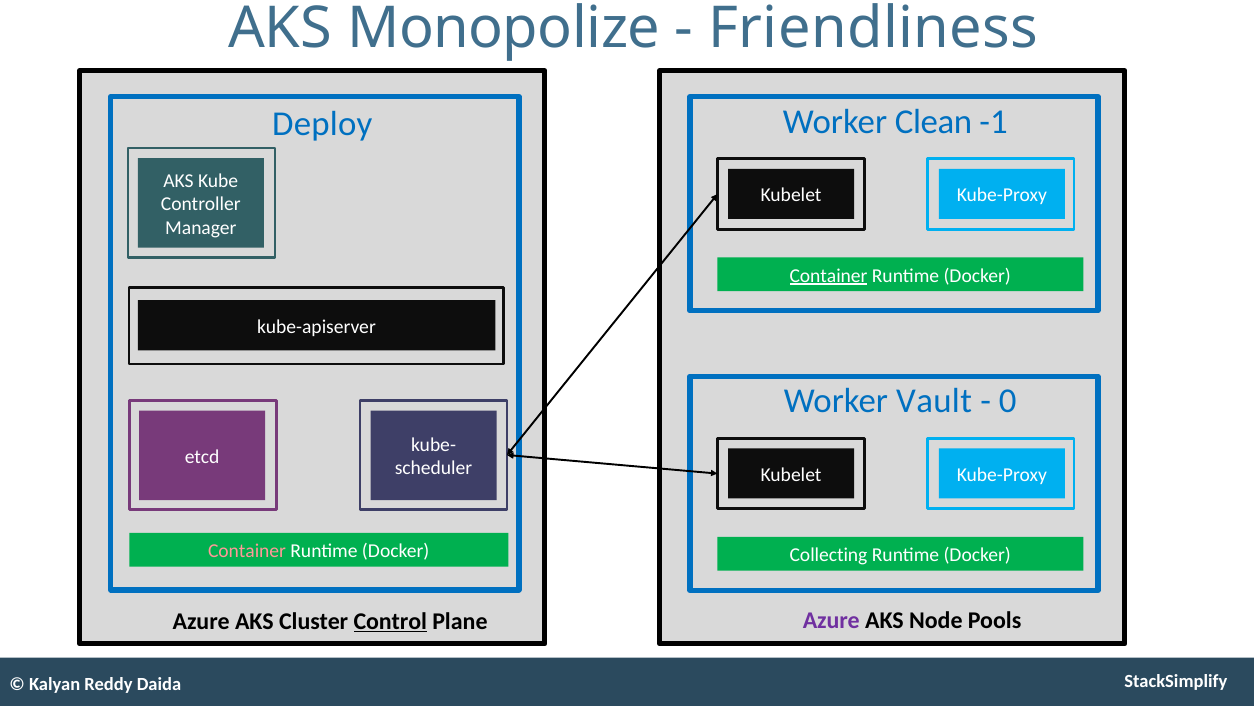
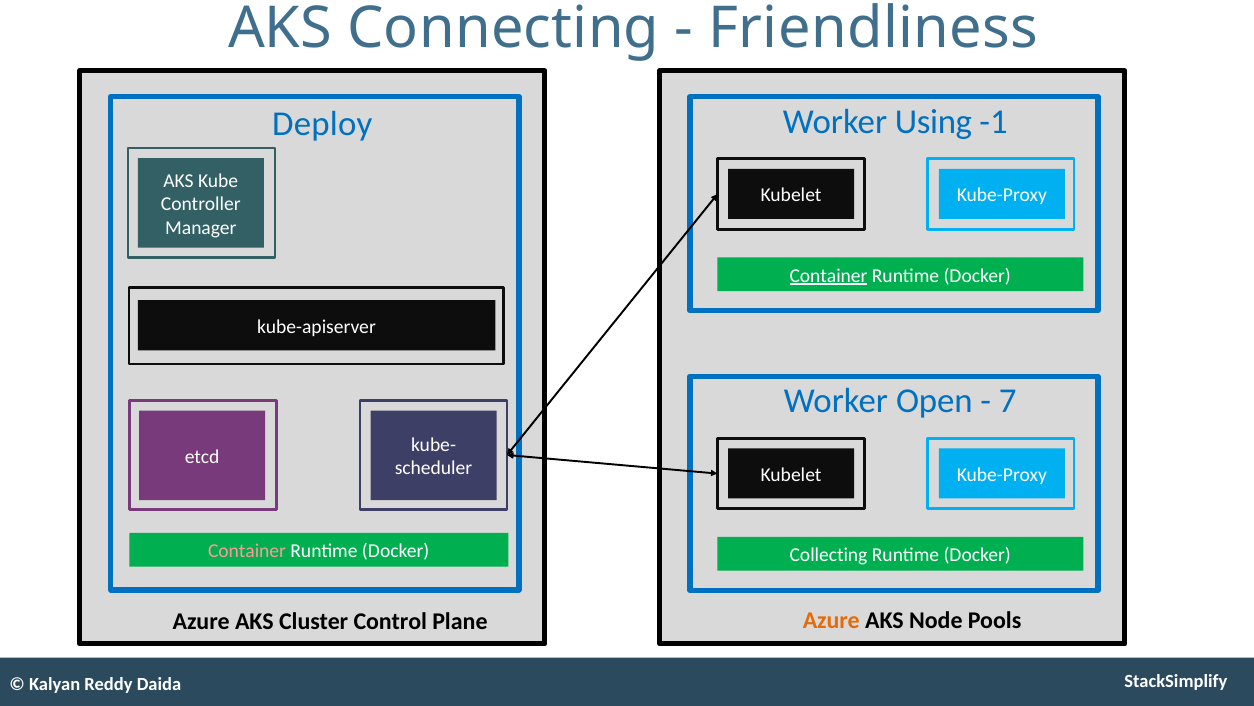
Monopolize: Monopolize -> Connecting (503, 28)
Clean: Clean -> Using (934, 122)
Vault: Vault -> Open (934, 401)
0: 0 -> 7 (1008, 401)
Control underline: present -> none (390, 621)
Azure colour: purple -> orange (831, 620)
